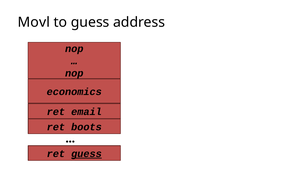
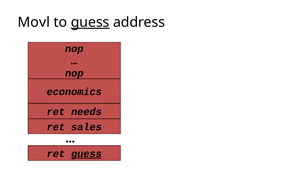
guess underline: none -> present (90, 22)
email: email -> needs (86, 112)
boots: boots -> sales (86, 127)
